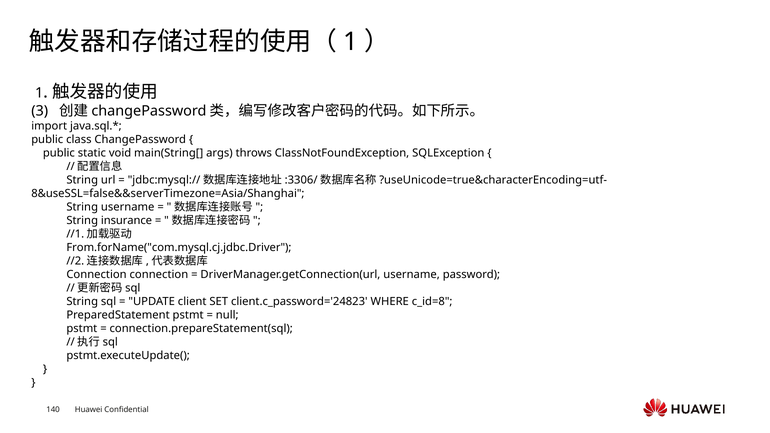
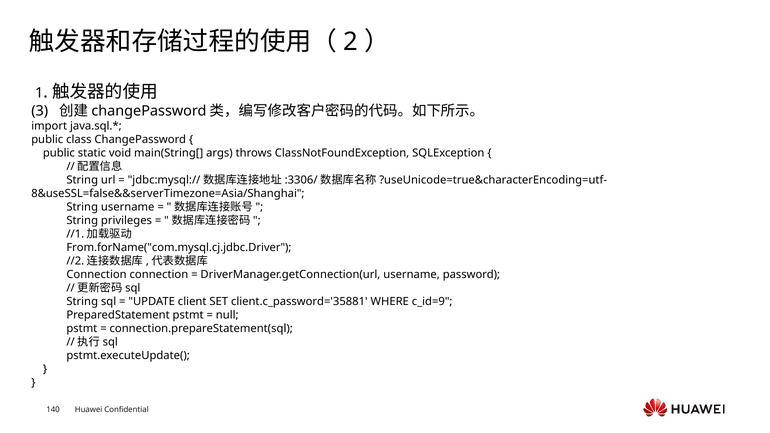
1: 1 -> 2 (351, 42)
insurance: insurance -> privileges (126, 221)
client.c_password='24823: client.c_password='24823 -> client.c_password='35881 (299, 302)
c_id=8: c_id=8 -> c_id=9 (432, 302)
